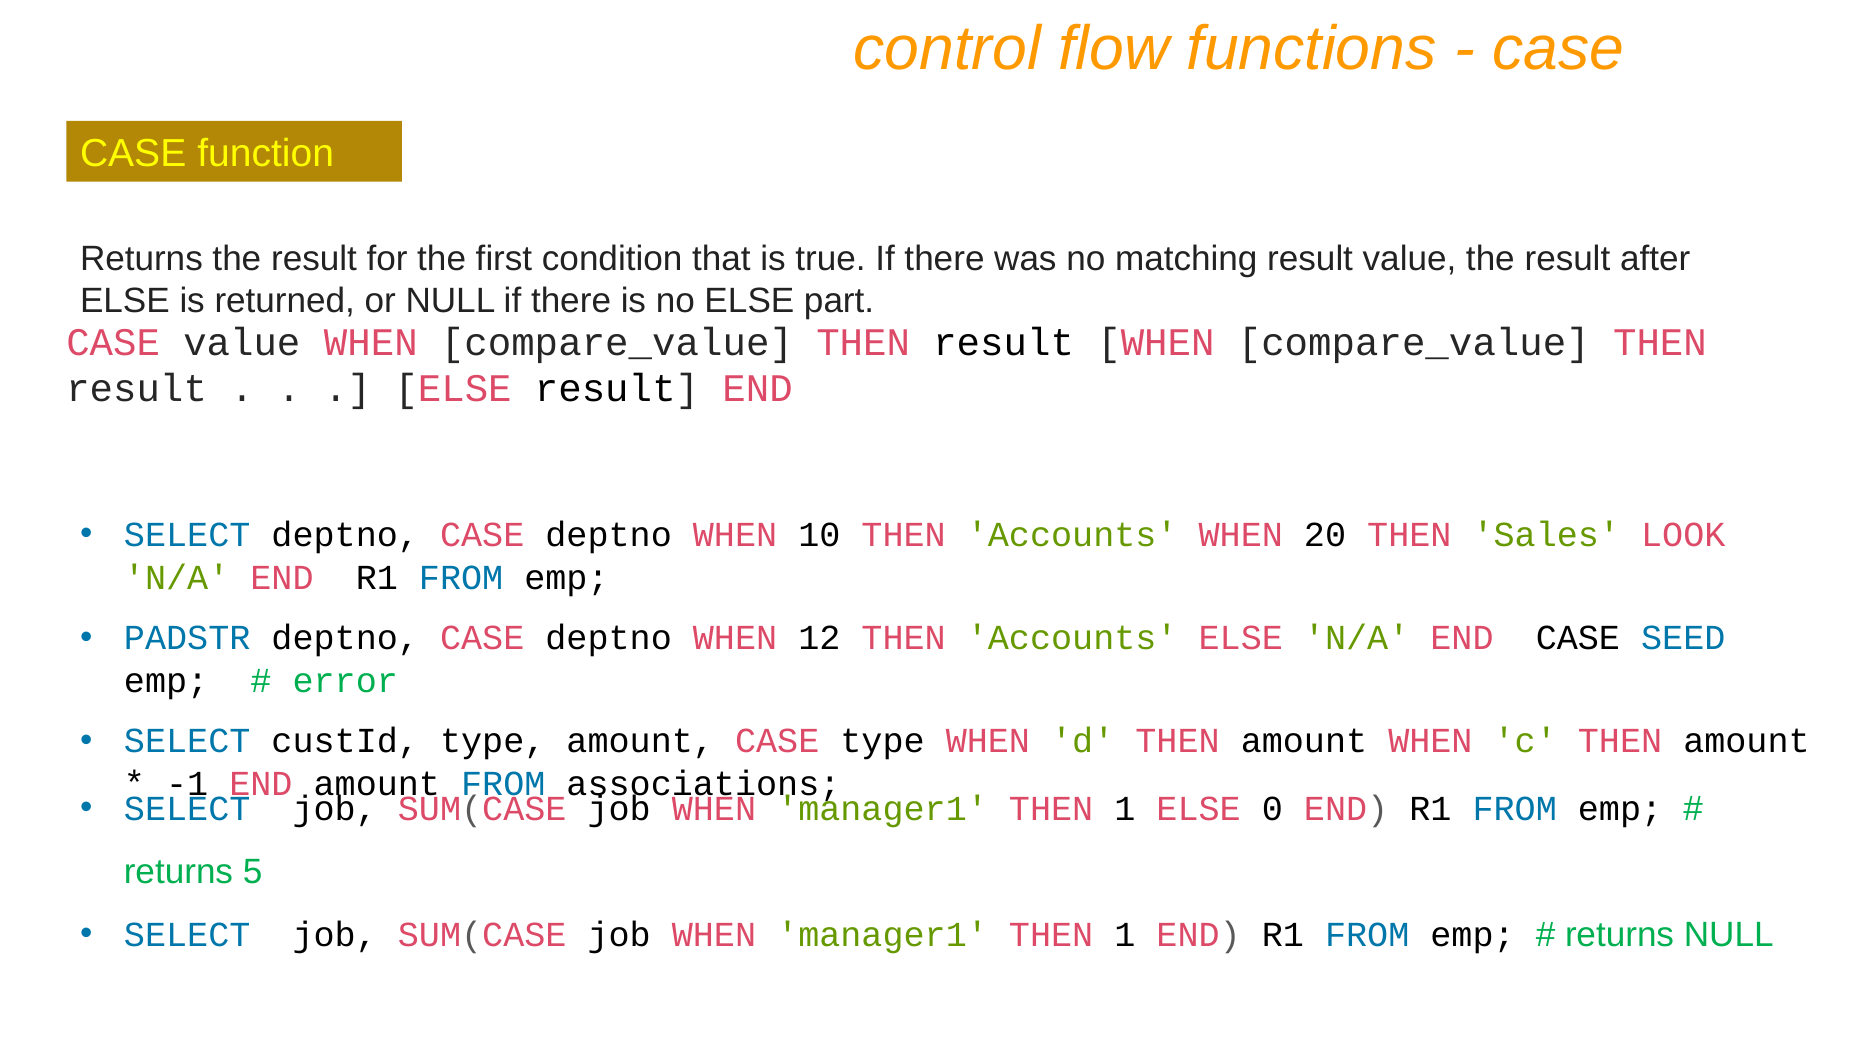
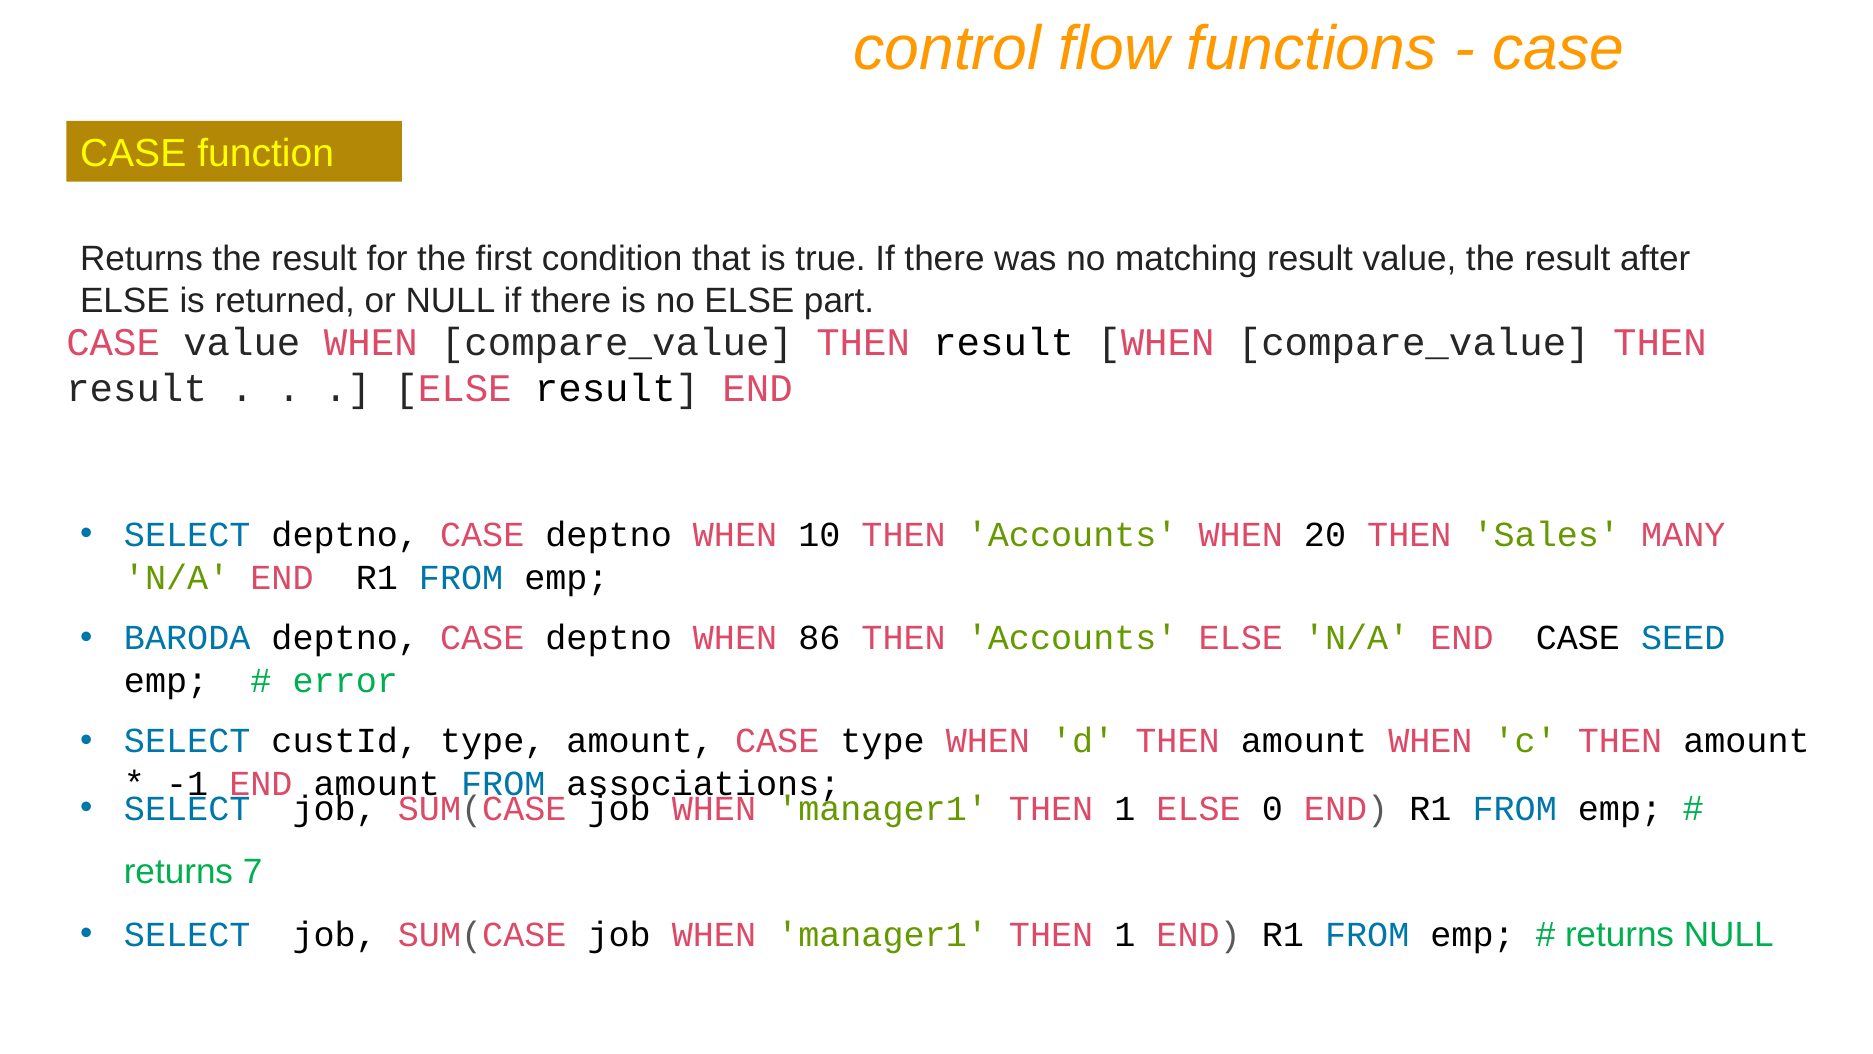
LOOK: LOOK -> MANY (1683, 535)
PADSTR: PADSTR -> BARODA (187, 638)
12: 12 -> 86 (819, 638)
5: 5 -> 7 (253, 871)
